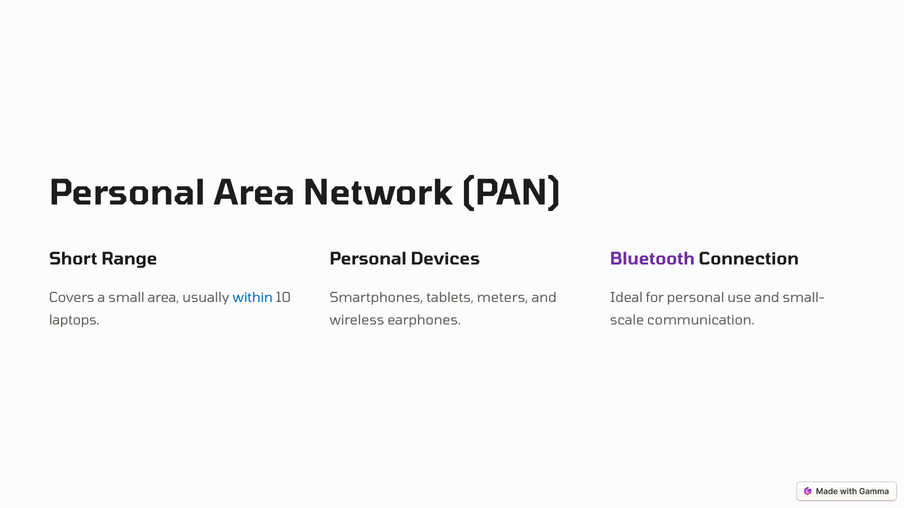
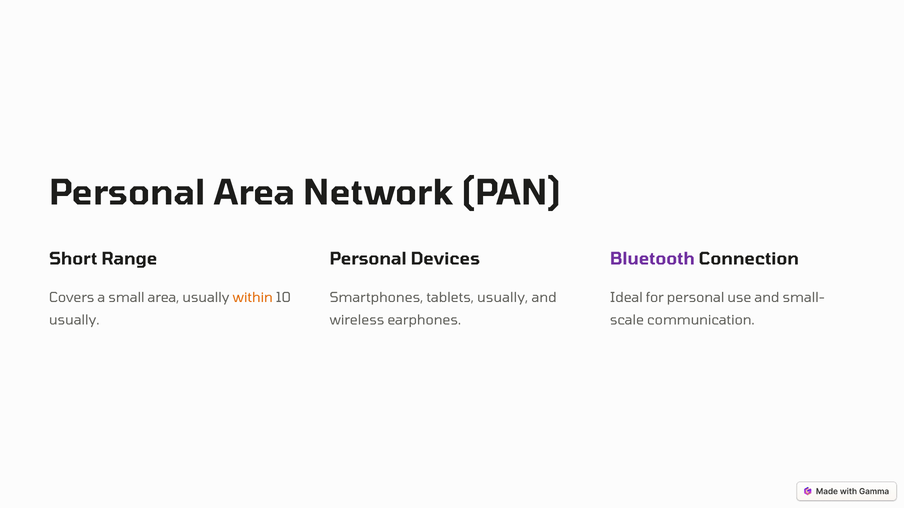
within colour: blue -> orange (253, 298)
tablets meters: meters -> usually (503, 298)
laptops: laptops -> usually (74, 320)
